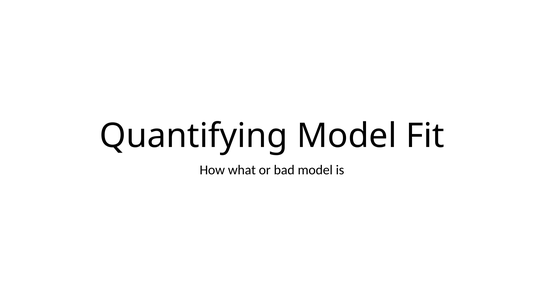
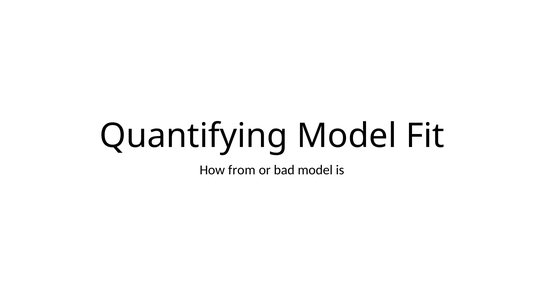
what: what -> from (242, 170)
